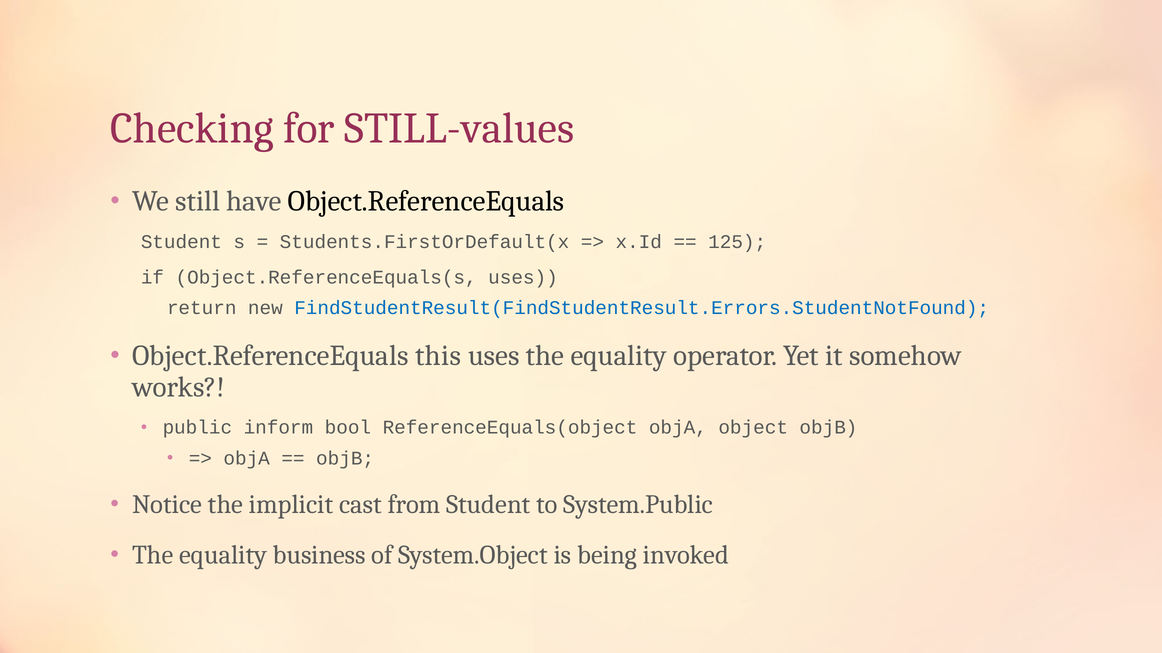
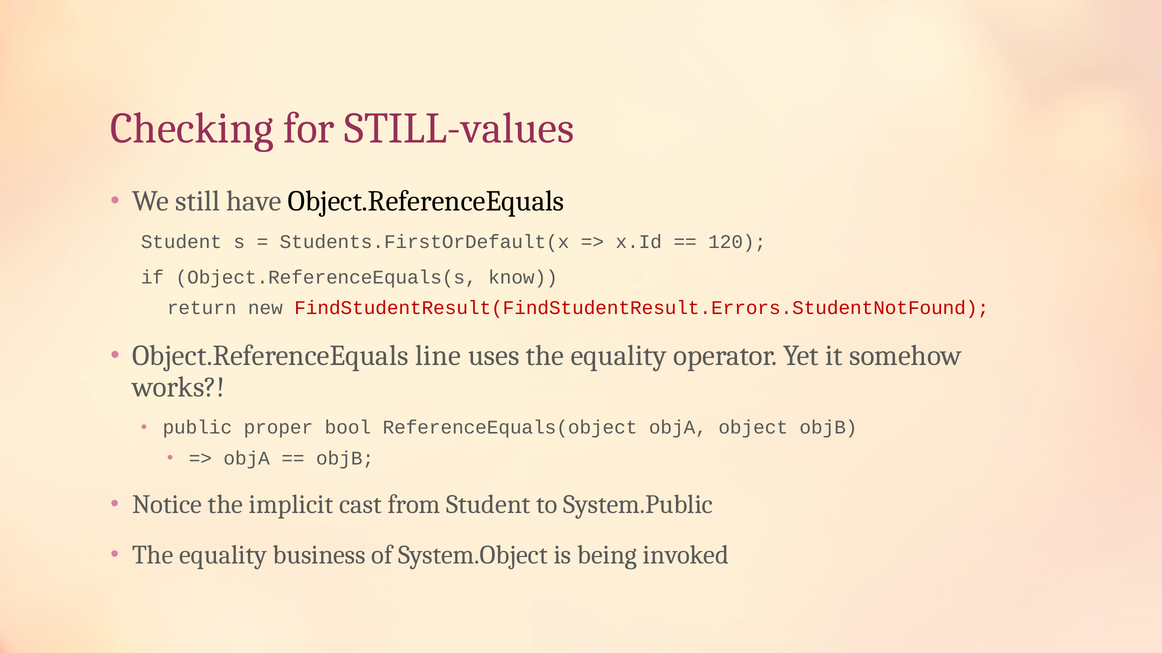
125: 125 -> 120 (737, 242)
Object.ReferenceEquals(s uses: uses -> know (523, 278)
FindStudentResult(FindStudentResult.Errors.StudentNotFound colour: blue -> red (642, 308)
this: this -> line (438, 356)
inform: inform -> proper (278, 428)
